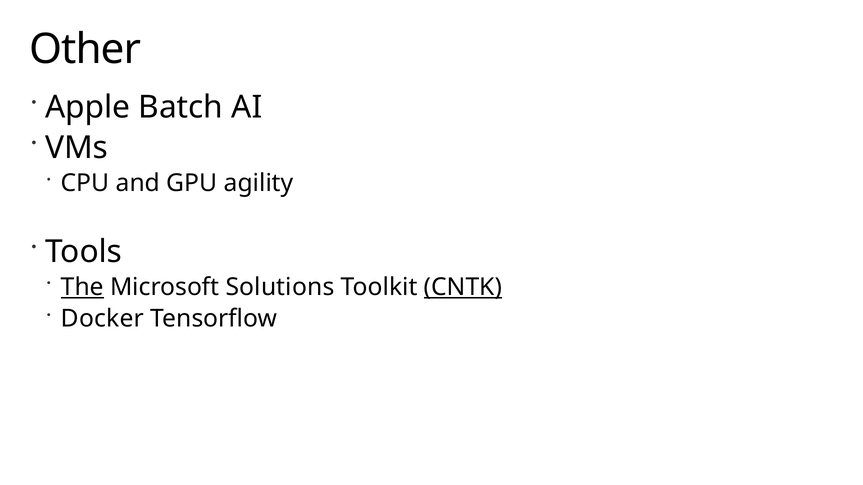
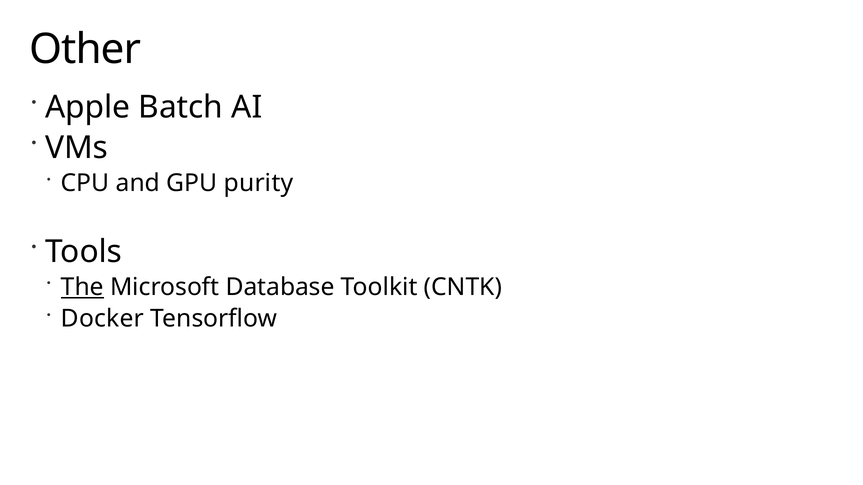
agility: agility -> purity (258, 183)
Solutions: Solutions -> Database (280, 287)
CNTK underline: present -> none (463, 287)
